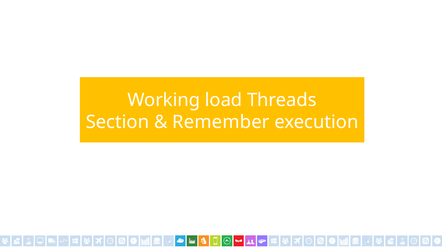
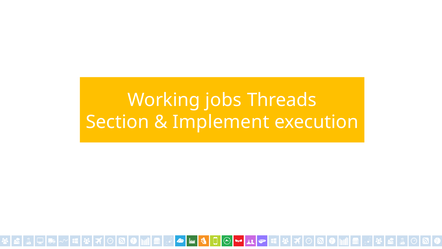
load: load -> jobs (224, 100)
Remember: Remember -> Implement (221, 122)
